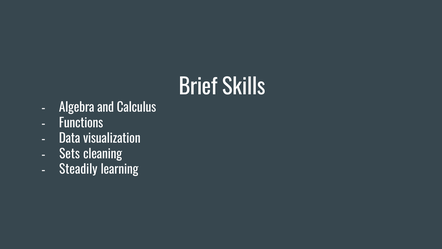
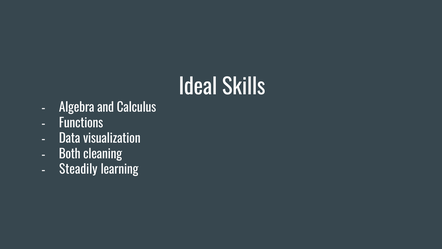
Brief: Brief -> Ideal (198, 87)
Sets: Sets -> Both (70, 154)
